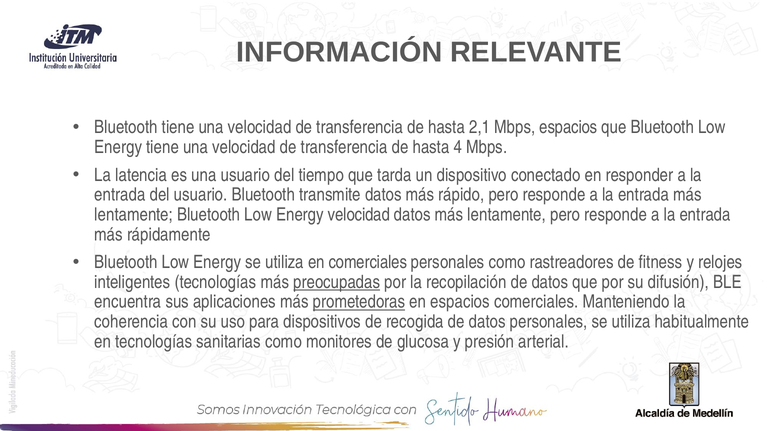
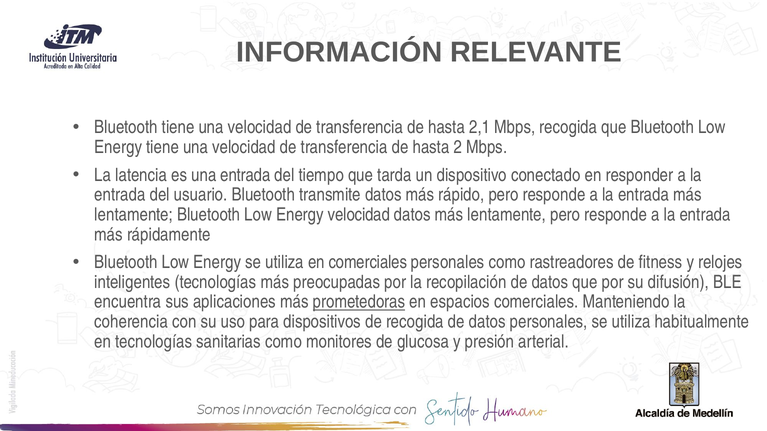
Mbps espacios: espacios -> recogida (568, 128)
4: 4 -> 2 (458, 147)
una usuario: usuario -> entrada (245, 175)
preocupadas underline: present -> none (337, 282)
